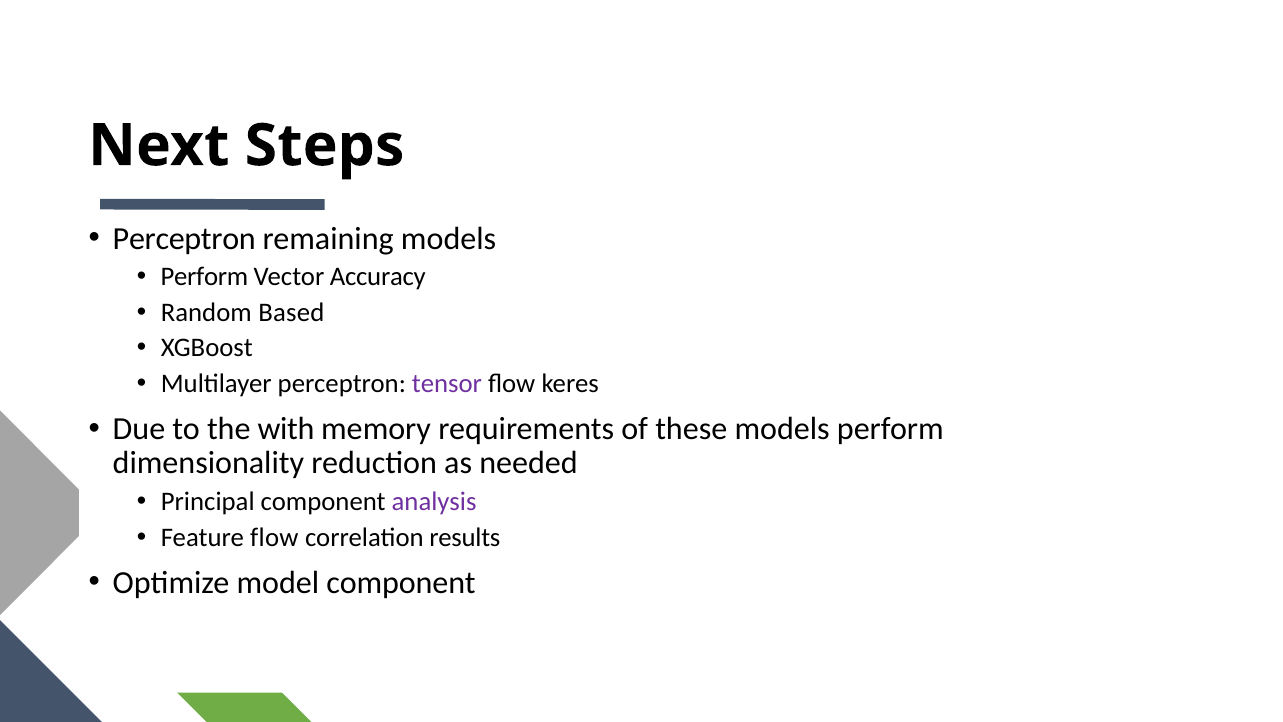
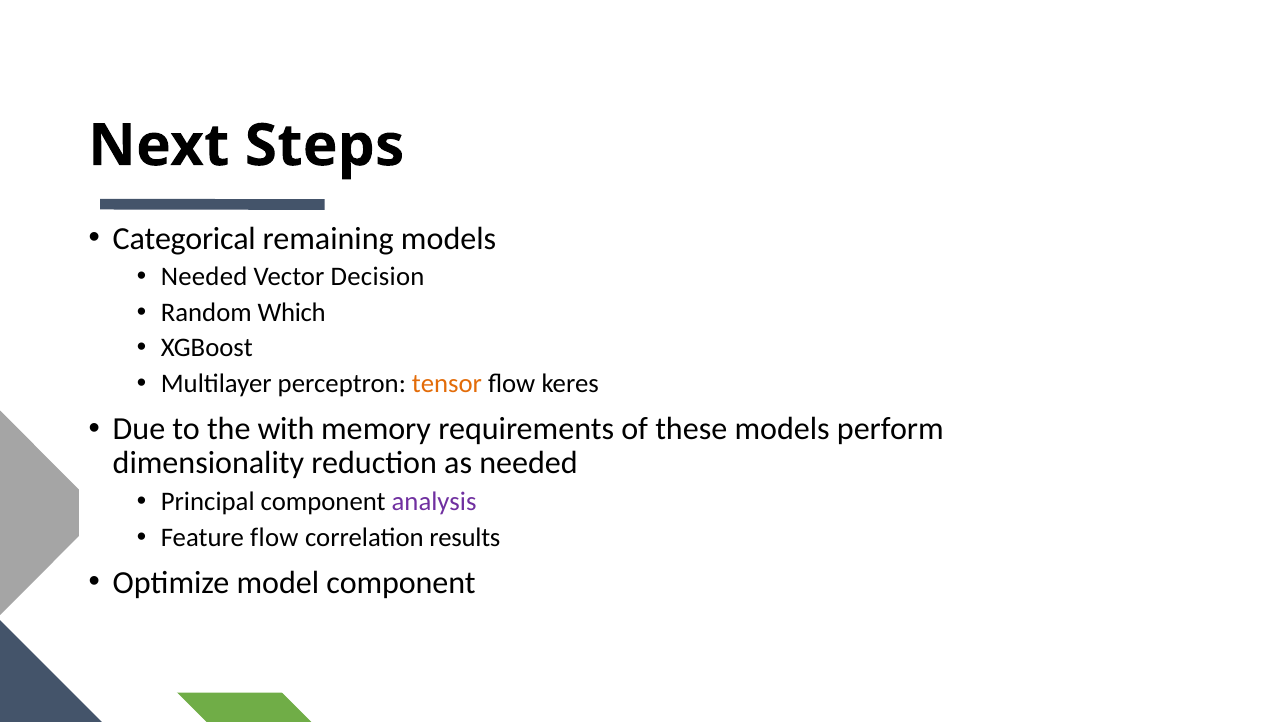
Perceptron: Perceptron -> Categorical (184, 238)
Perform: Perform -> Needed (204, 277)
Accuracy: Accuracy -> Decision (378, 277)
Based: Based -> Which (292, 312)
tensor colour: purple -> orange (447, 383)
